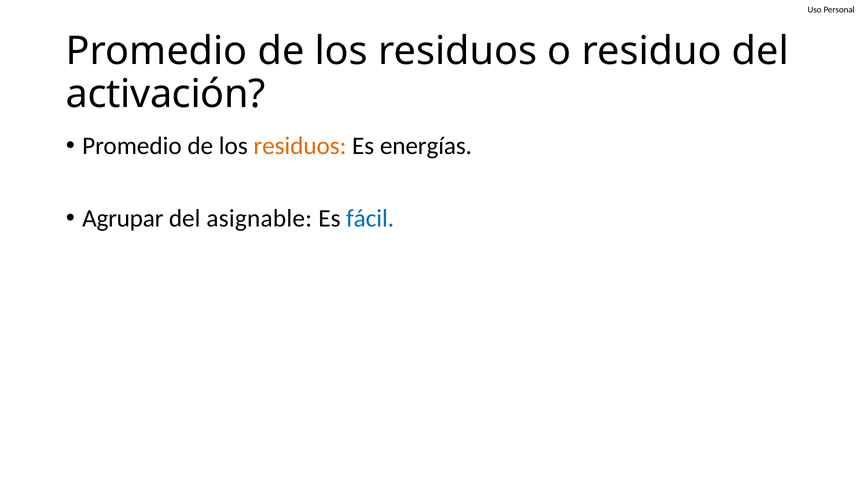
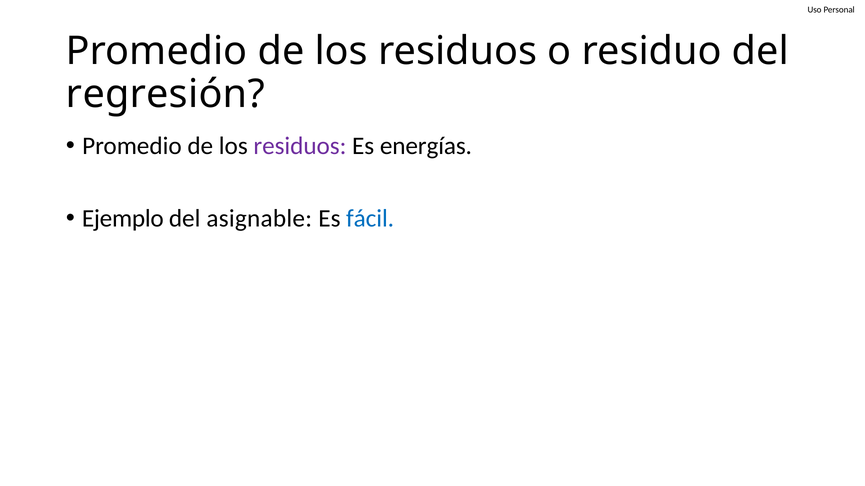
activación: activación -> regresión (165, 94)
residuos colour: orange -> purple (300, 146)
Agrupar: Agrupar -> Ejemplo (123, 219)
